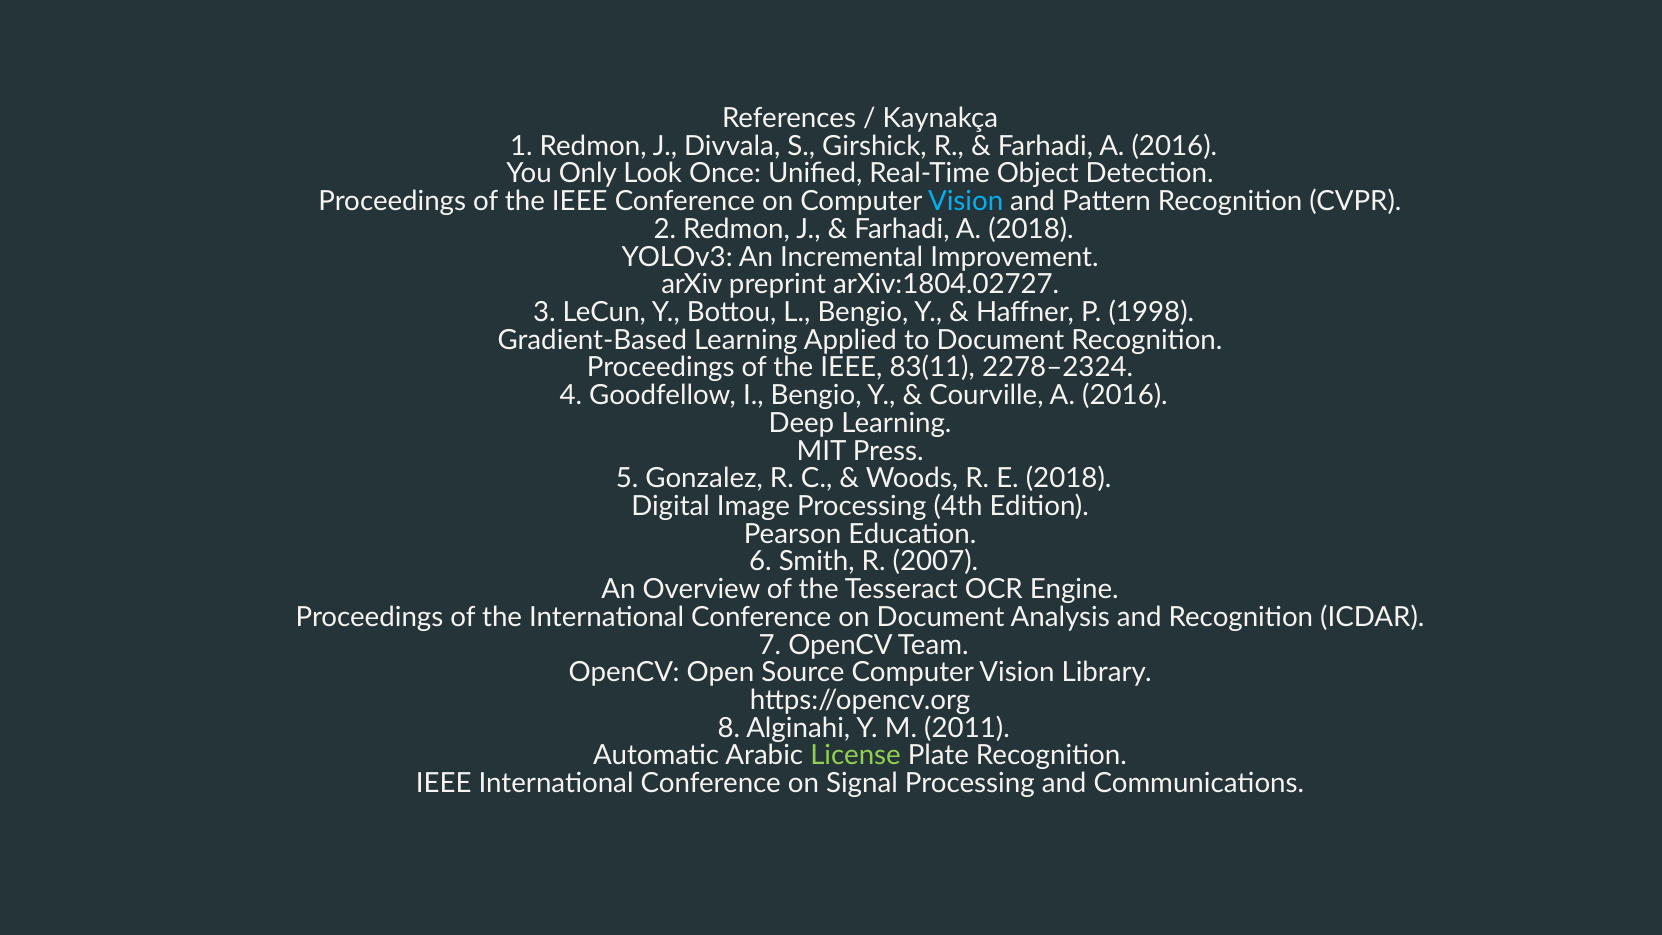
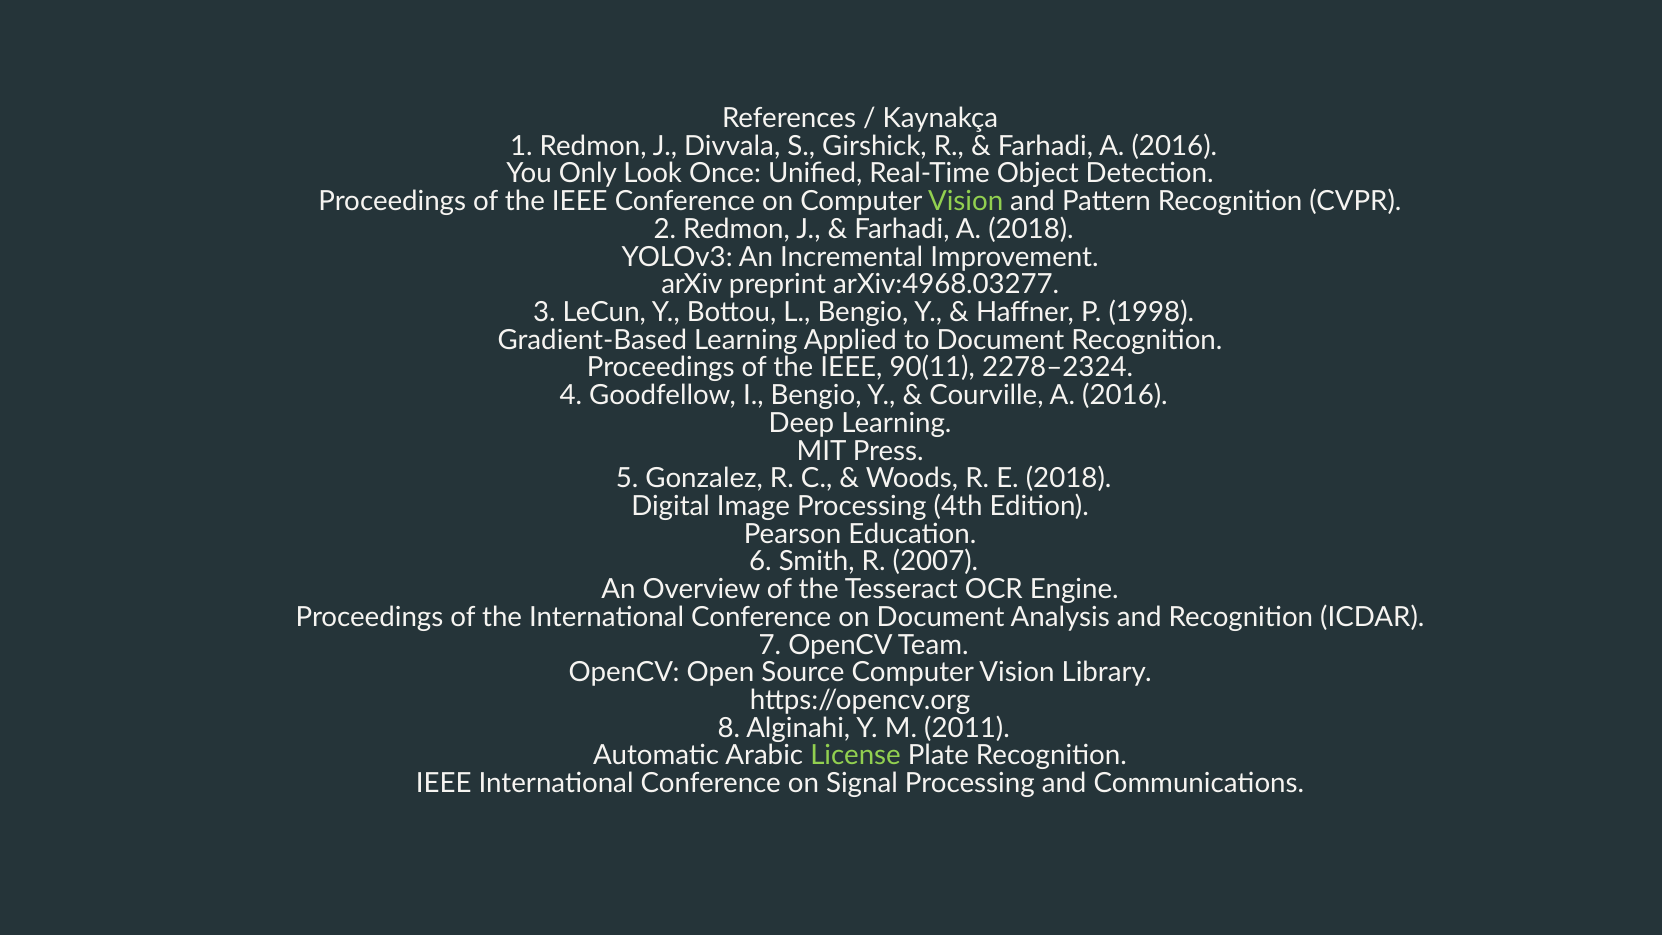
Vision colour: light blue -> light green (966, 201)
arXiv:1804.02727: arXiv:1804.02727 -> arXiv:4968.03277 (946, 285)
83(11: 83(11 -> 90(11 (932, 368)
